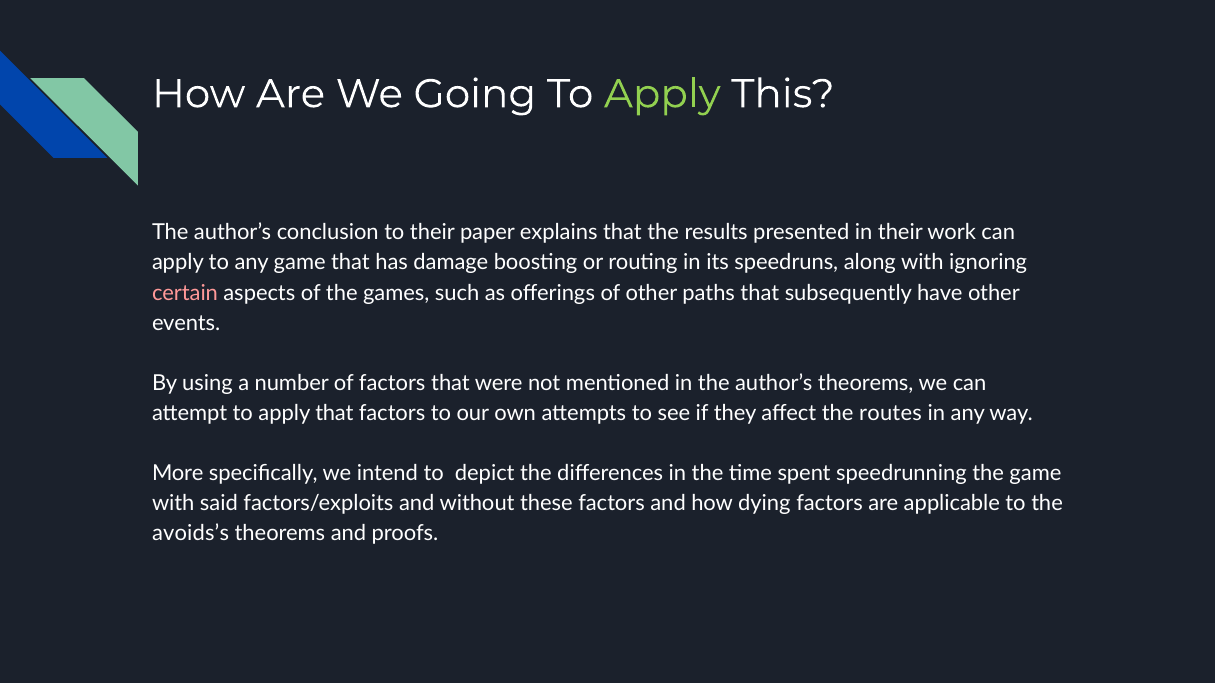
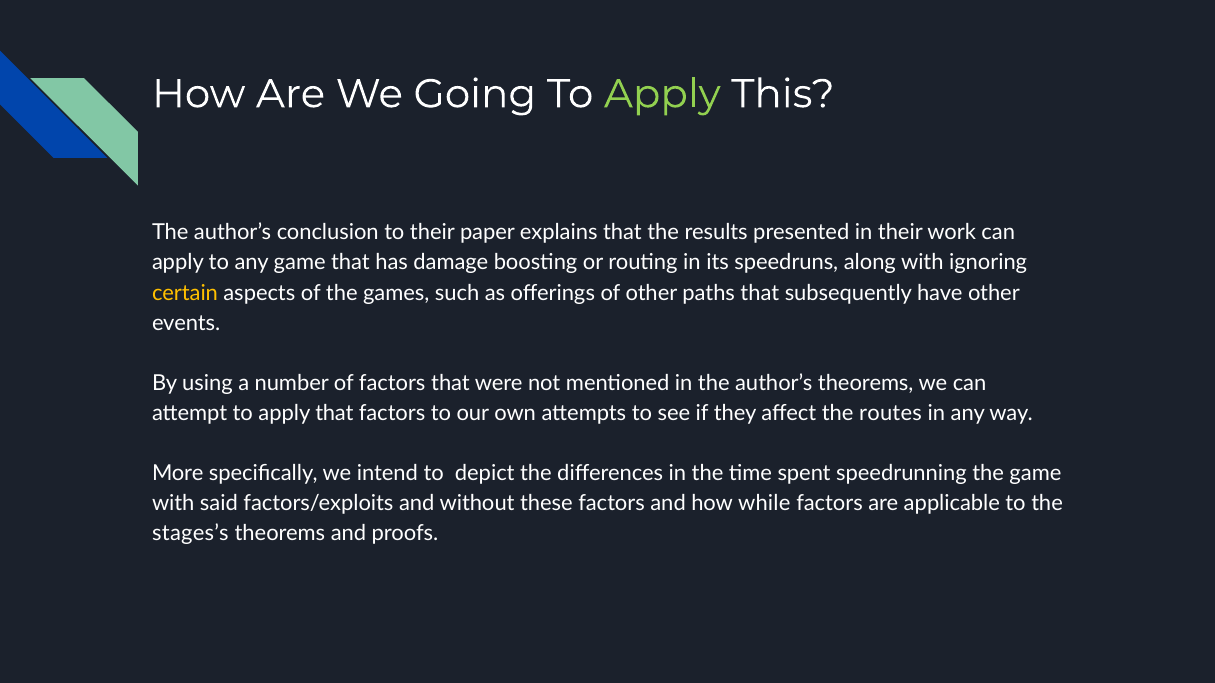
certain colour: pink -> yellow (185, 293)
dying: dying -> while (764, 504)
avoids’s: avoids’s -> stages’s (190, 534)
